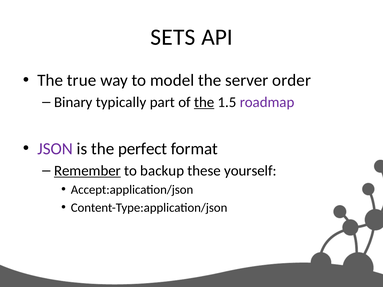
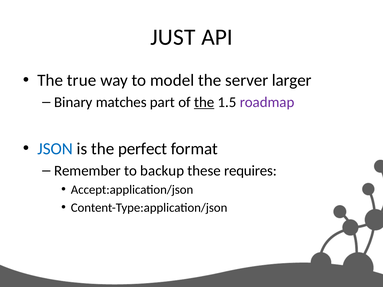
SETS: SETS -> JUST (173, 37)
order: order -> larger (292, 80)
typically: typically -> matches (121, 102)
JSON colour: purple -> blue (55, 149)
Remember underline: present -> none (87, 171)
yourself: yourself -> requires (250, 171)
